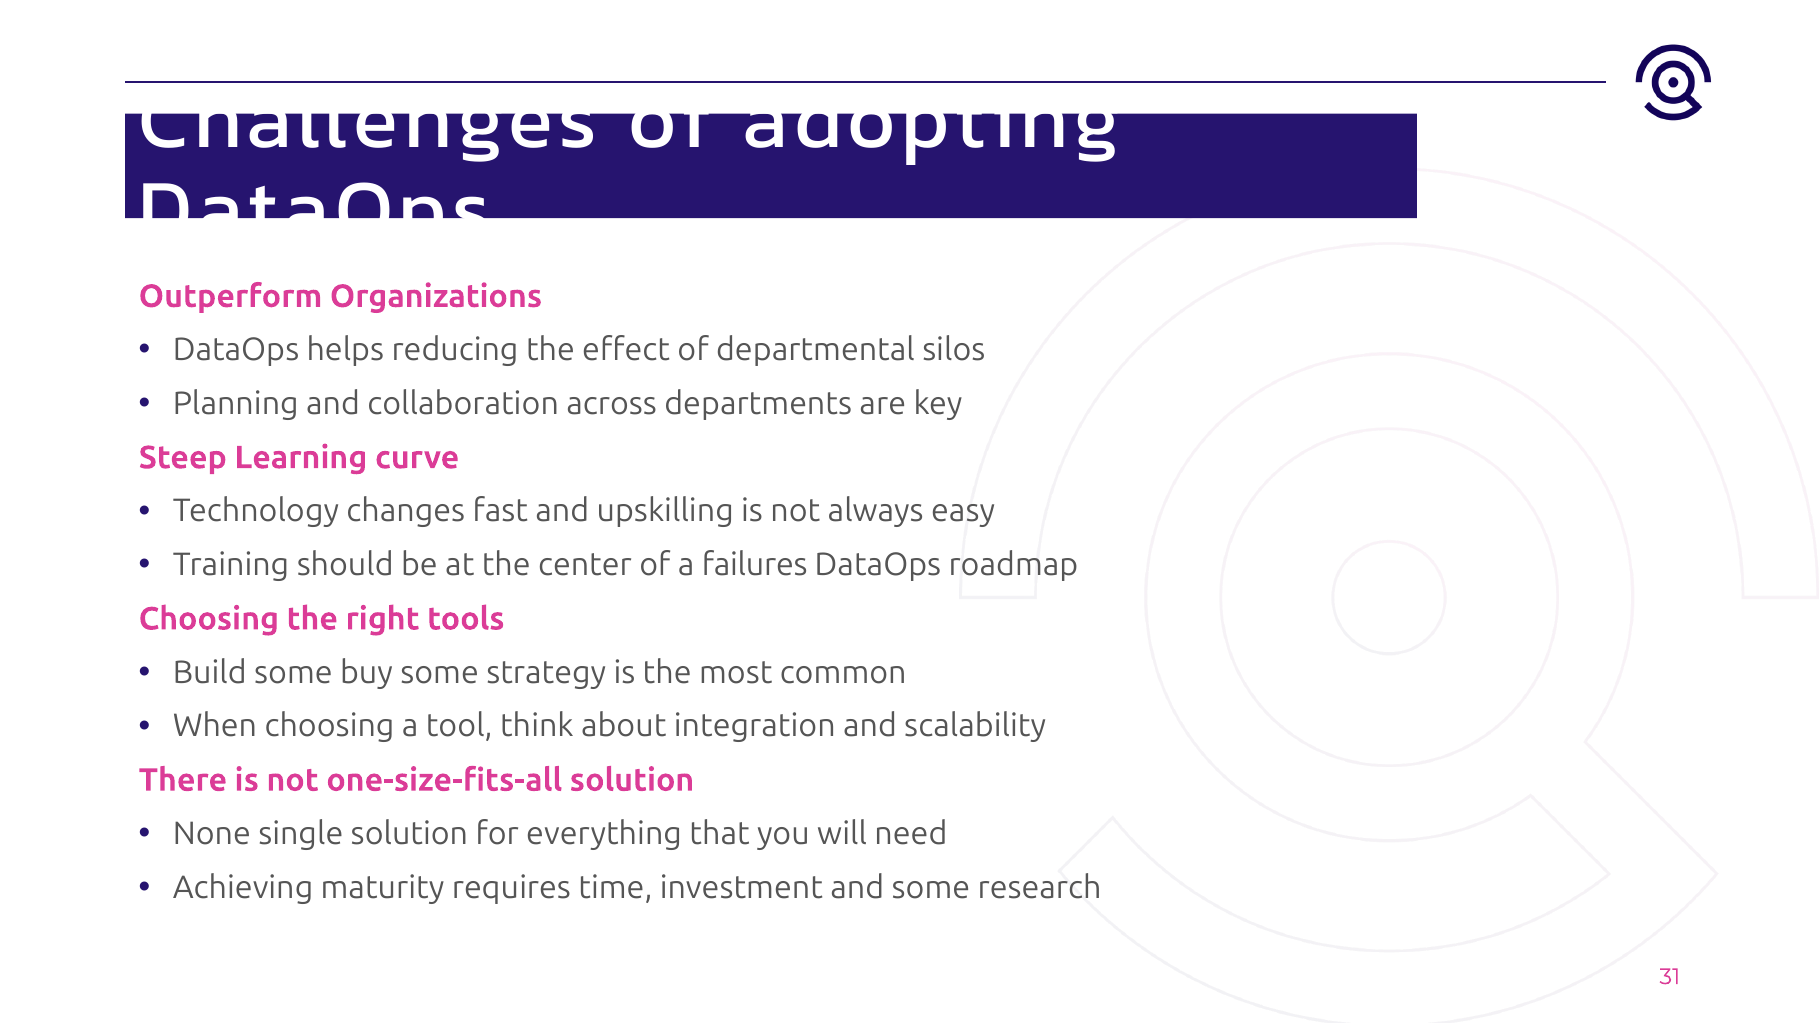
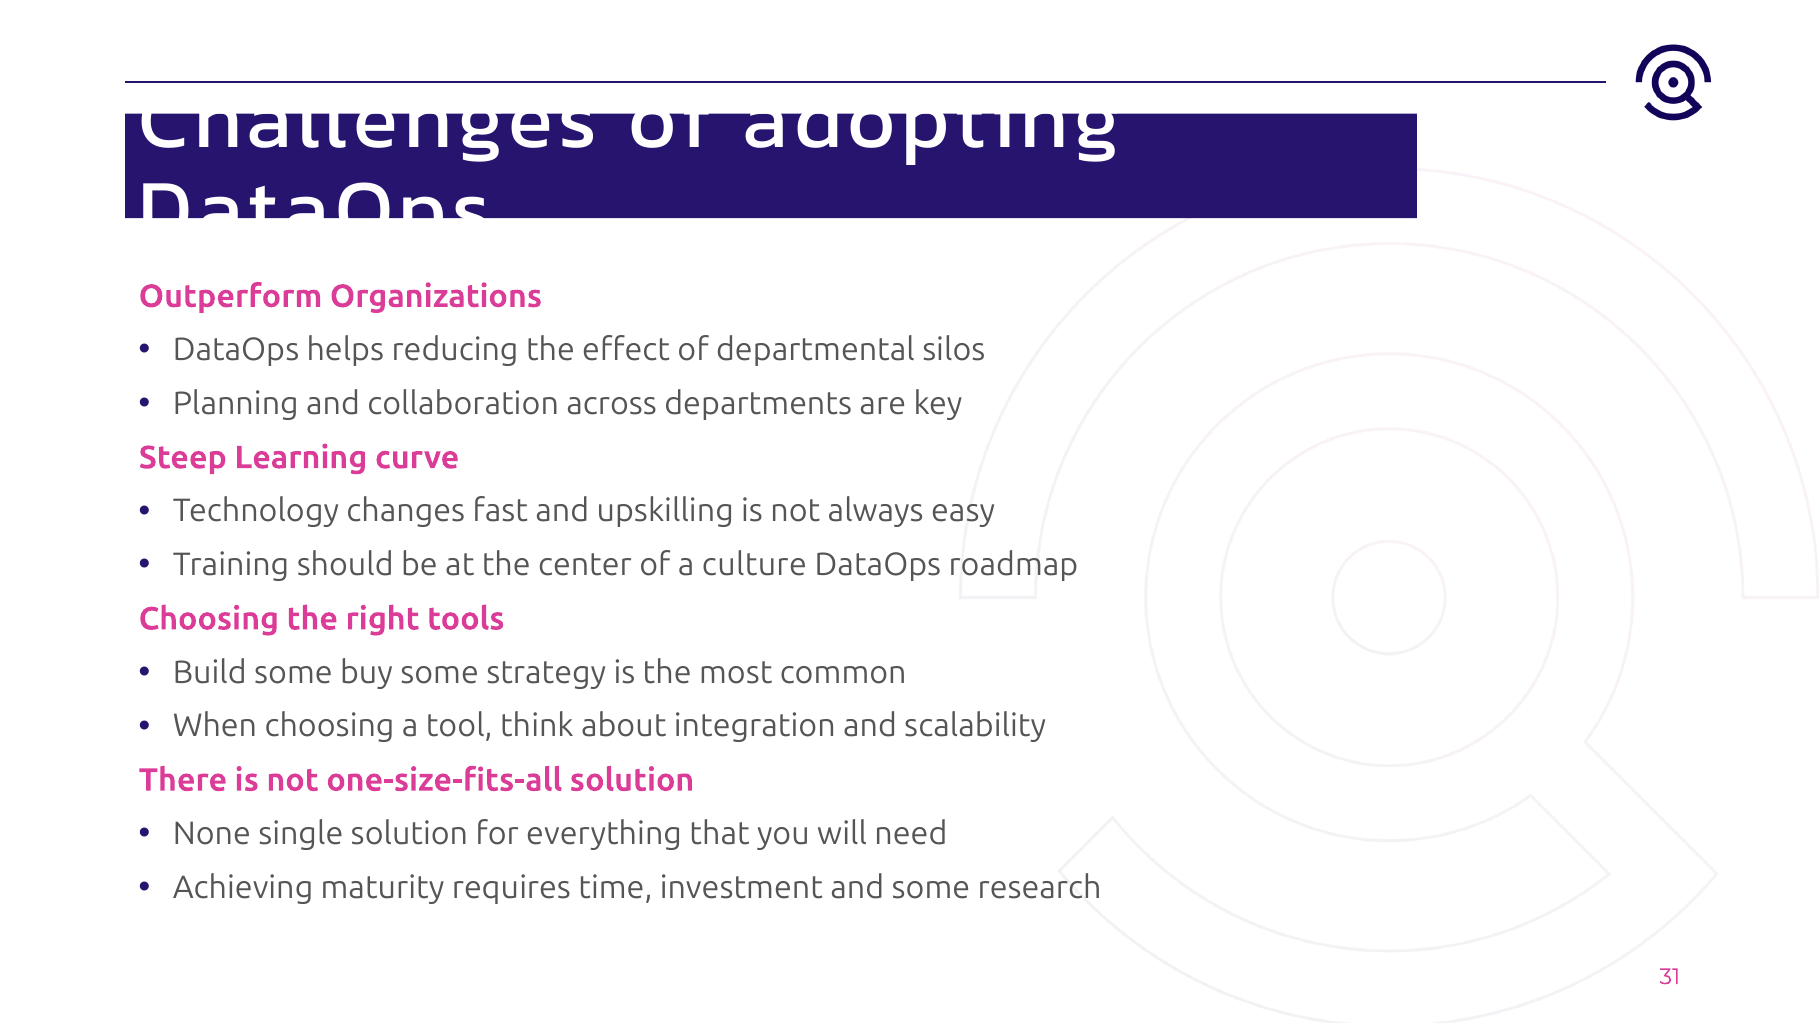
failures: failures -> culture (754, 565)
